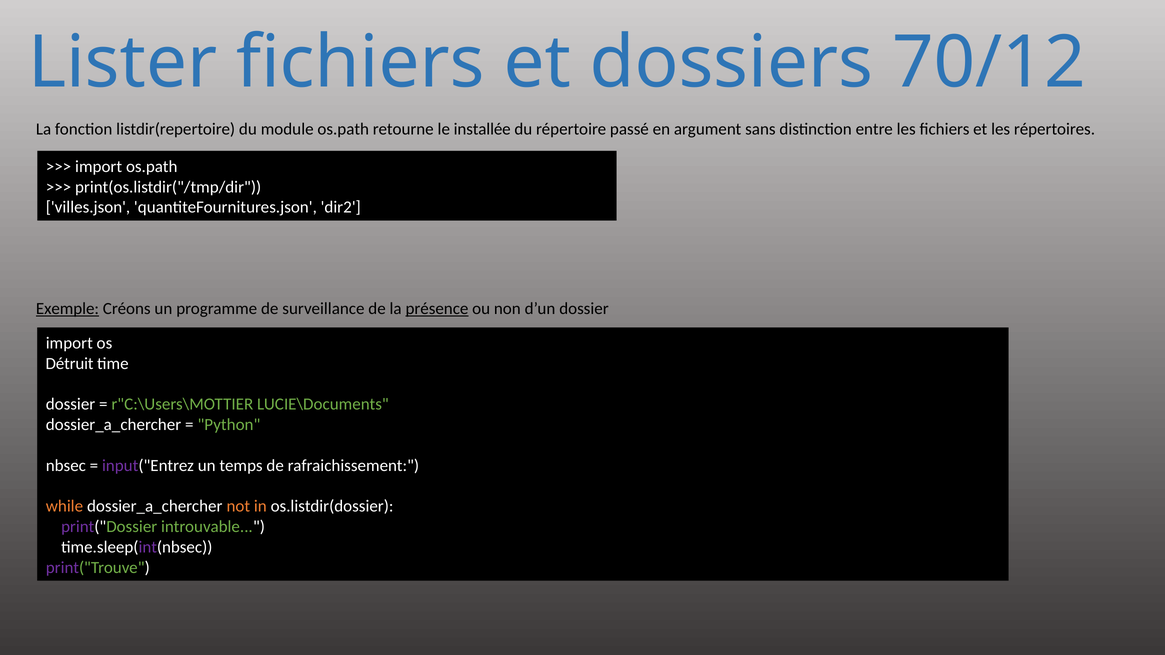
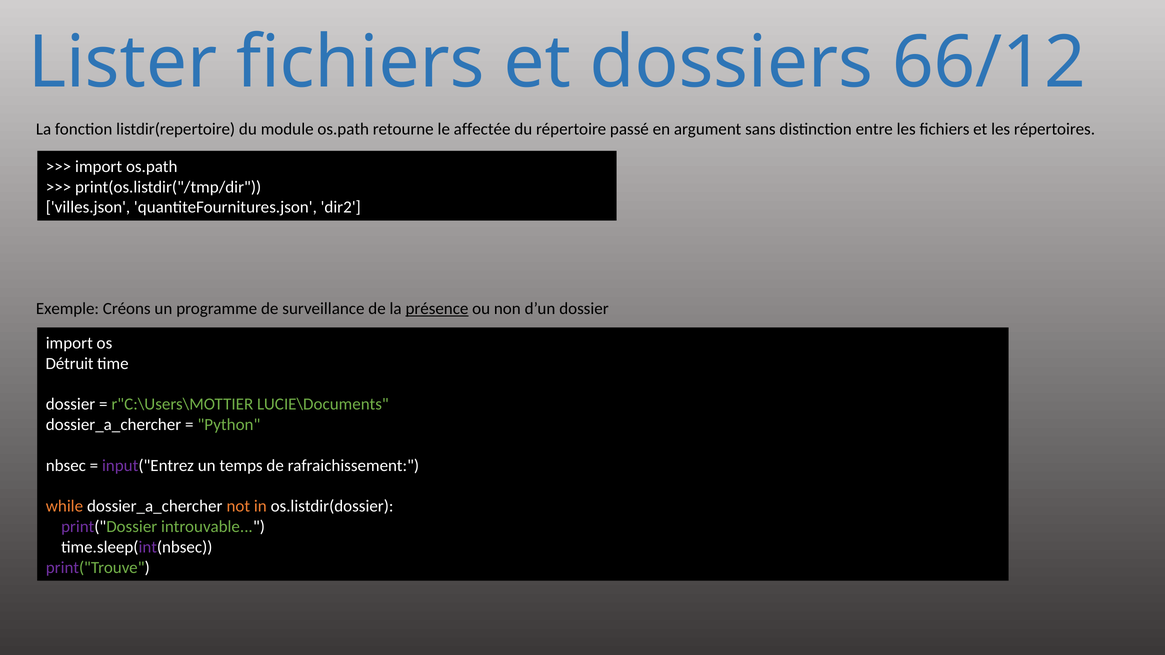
70/12: 70/12 -> 66/12 (989, 63)
installée: installée -> affectée (482, 129)
Exemple underline: present -> none (67, 309)
